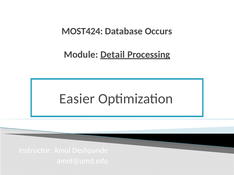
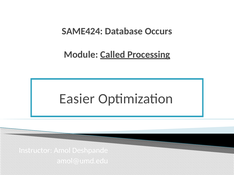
MOST424: MOST424 -> SAME424 (82, 31)
Detail: Detail -> Called (113, 55)
